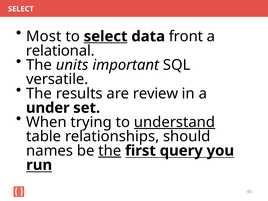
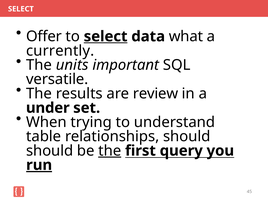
Most: Most -> Offer (44, 36)
front: front -> what (186, 36)
relational: relational -> currently (60, 51)
understand underline: present -> none (175, 122)
names: names -> should (50, 151)
run underline: none -> present (39, 165)
